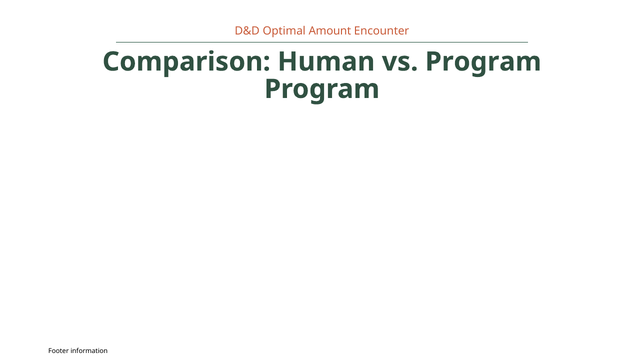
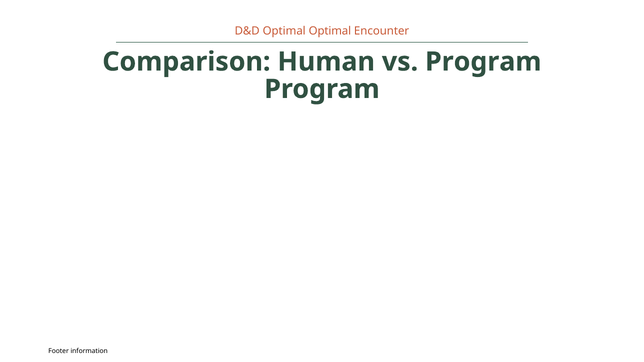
Optimal Amount: Amount -> Optimal (330, 31)
